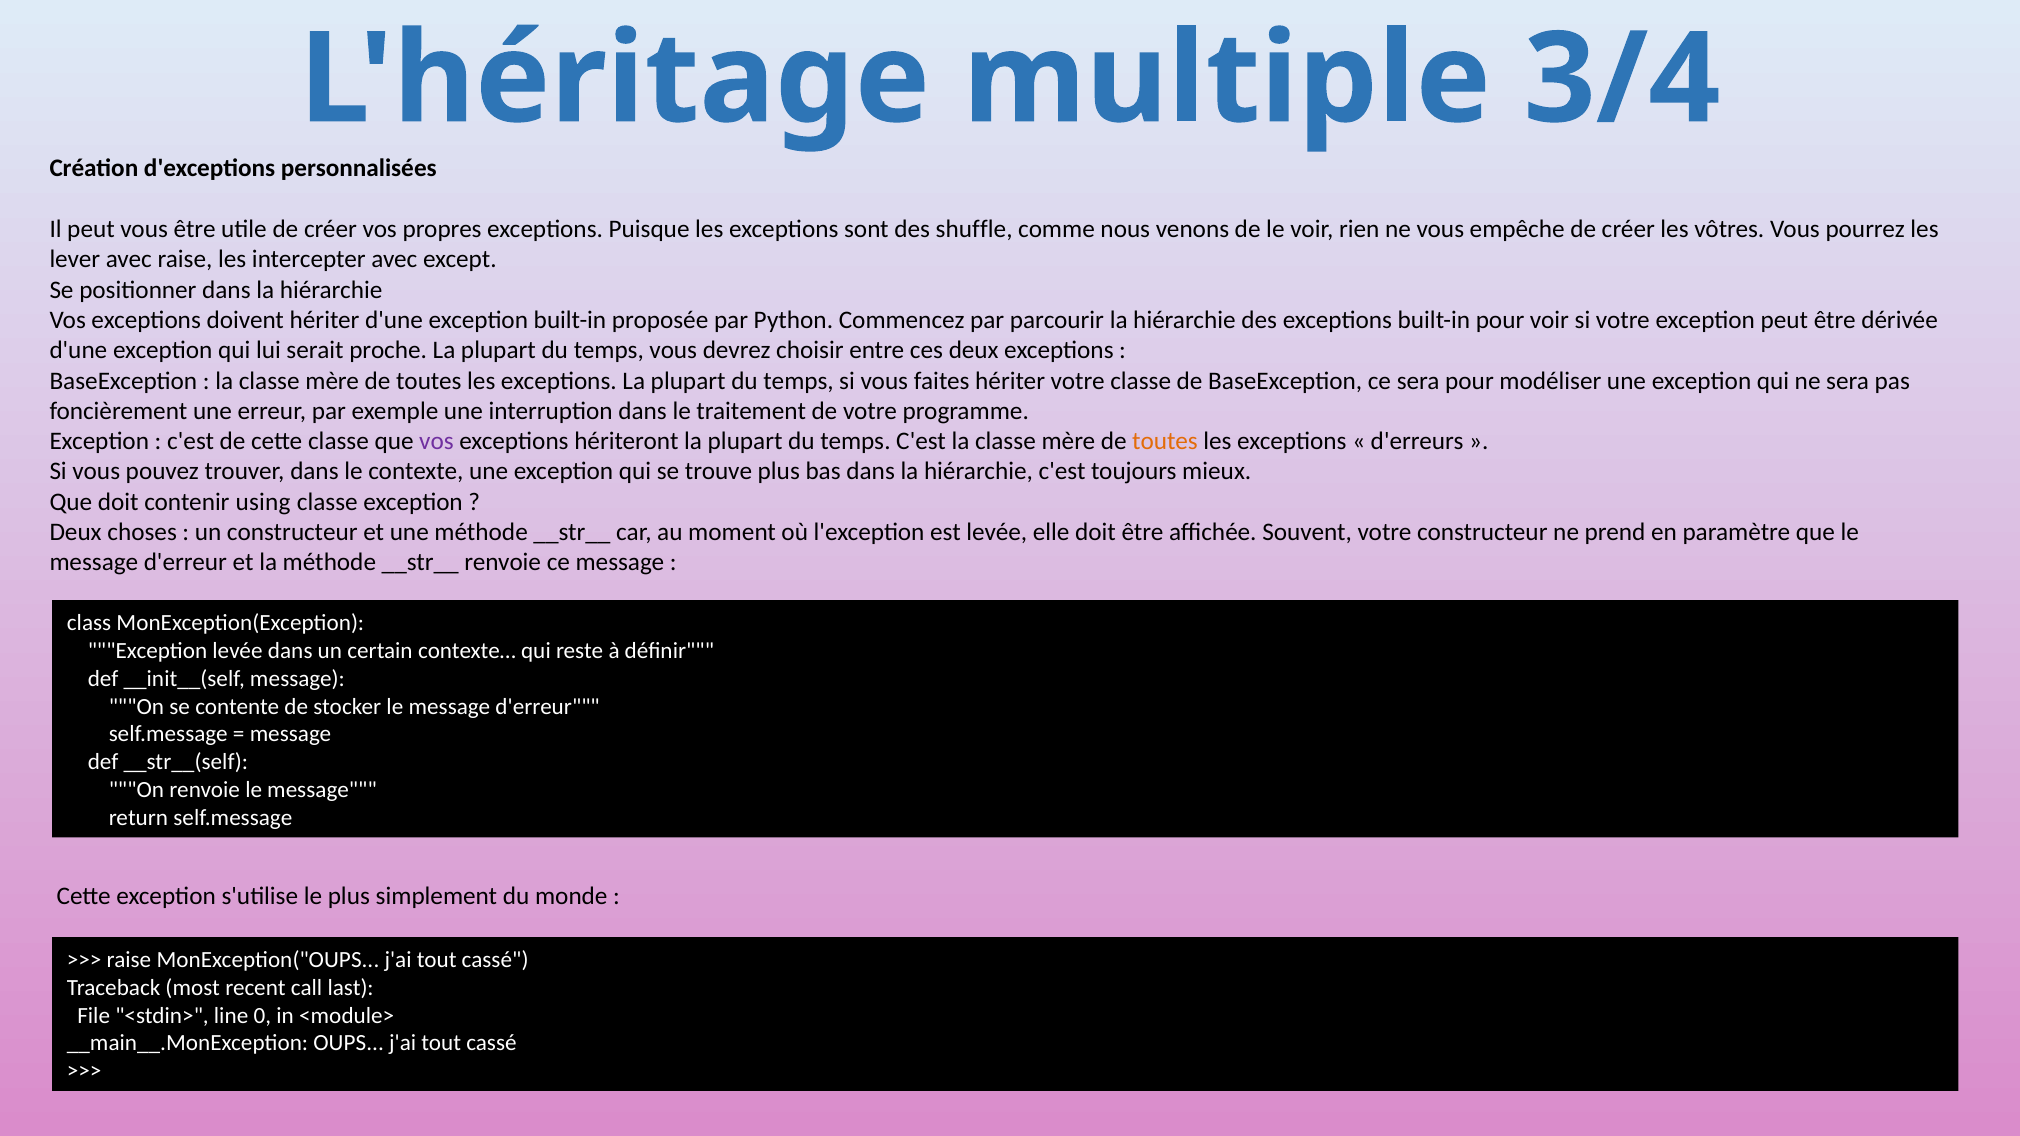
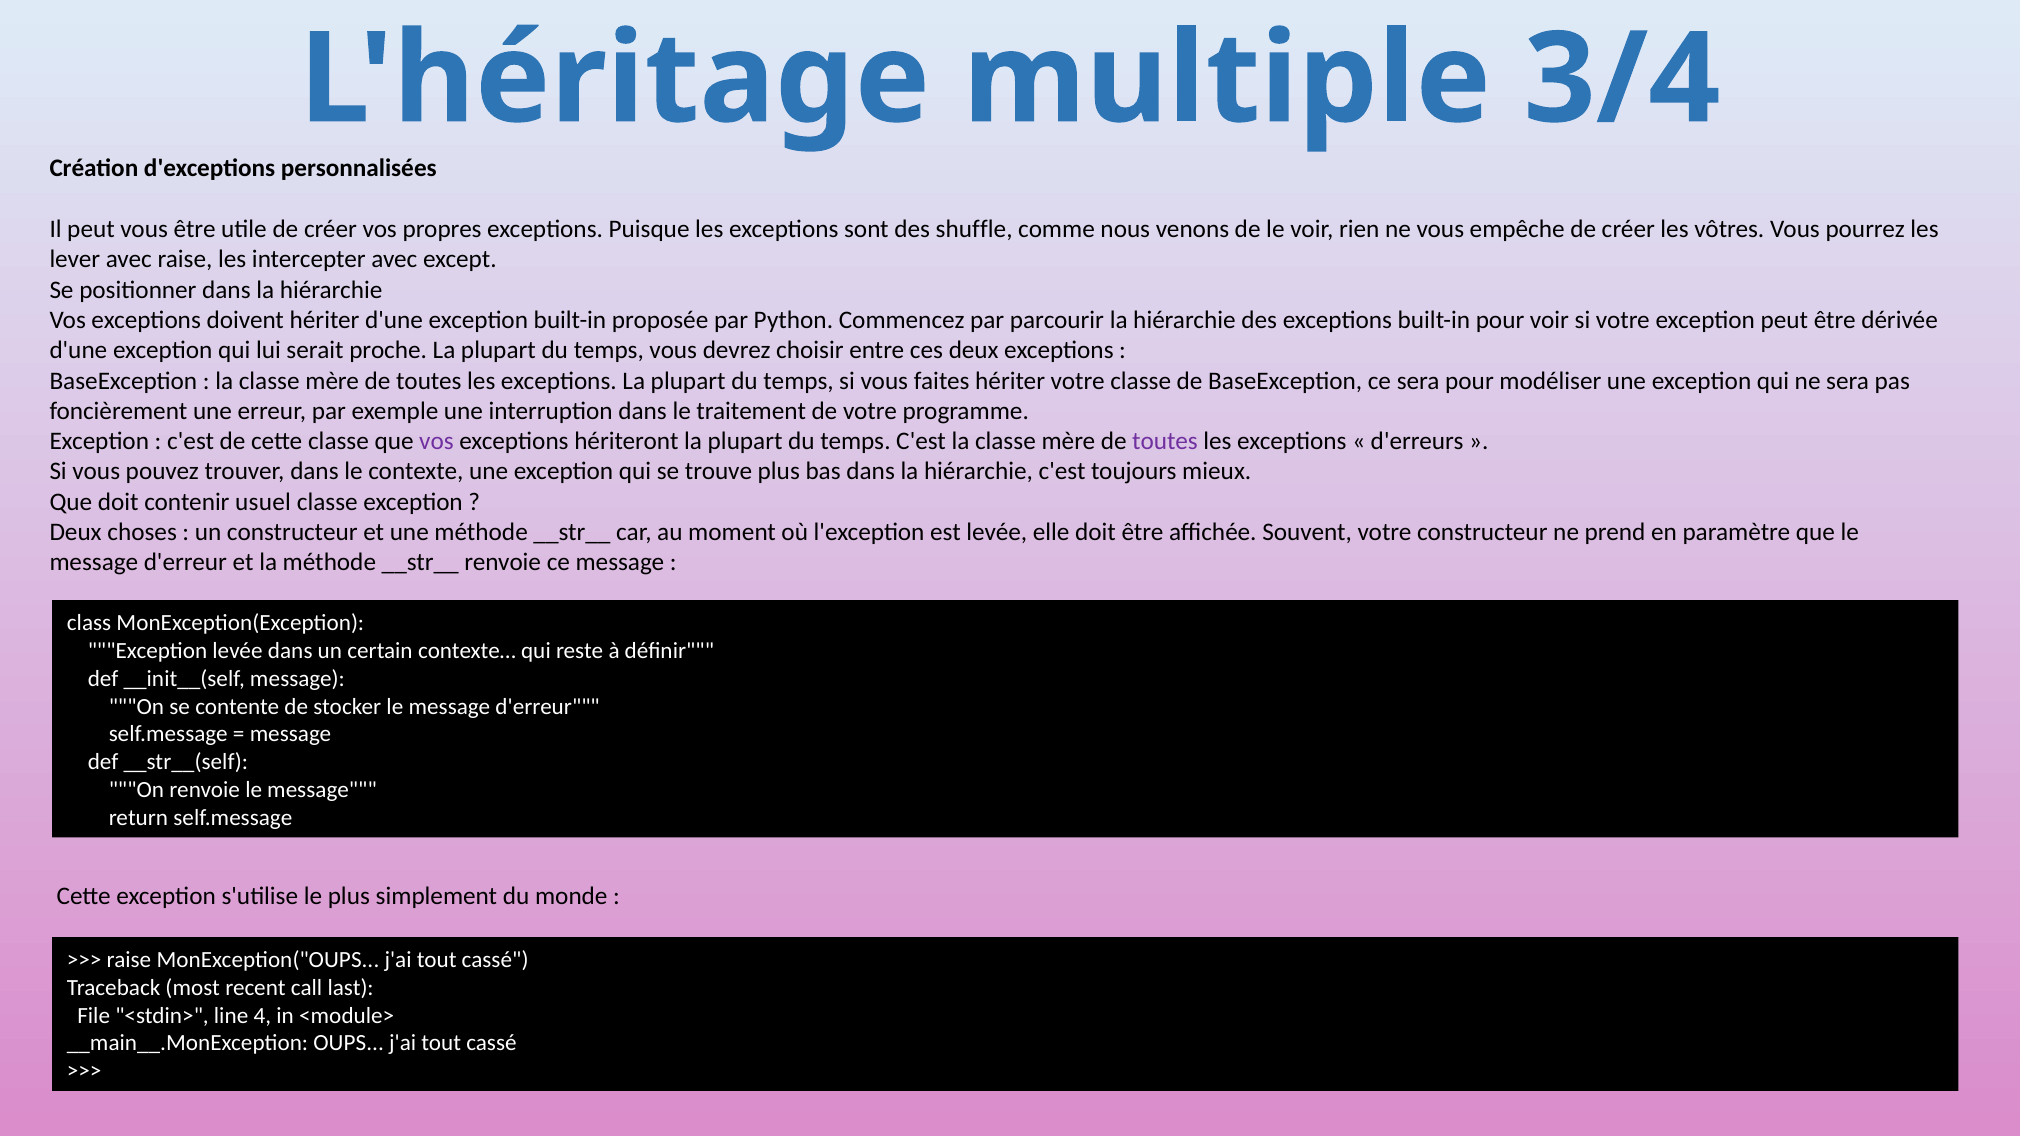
toutes colour: orange -> purple (1165, 441)
using: using -> usuel (263, 502)
0: 0 -> 4 (262, 1016)
